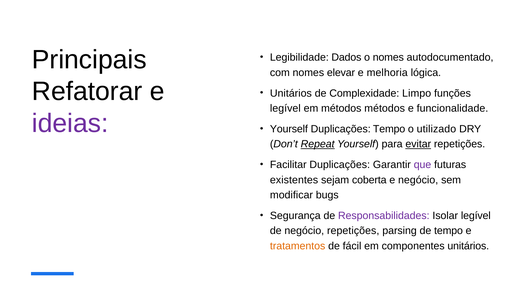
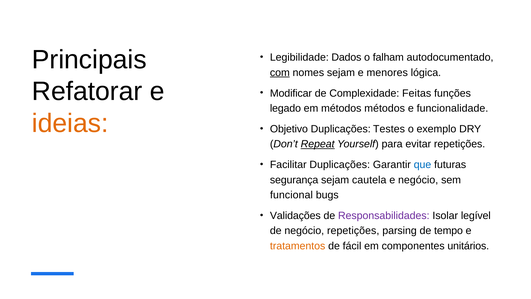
o nomes: nomes -> falham (388, 57)
com underline: none -> present (280, 72)
nomes elevar: elevar -> sejam (341, 72)
melhoria: melhoria -> menores (387, 72)
Unitários: Unitários -> Modificar (291, 93)
Limpo: Limpo -> Feitas (417, 93)
legível: legível -> legado (285, 108)
ideias colour: purple -> orange (70, 123)
Yourself: Yourself -> Objetivo (289, 129)
Duplicações Tempo: Tempo -> Testes (389, 129)
utilizado: utilizado -> exemplo (436, 129)
evitar underline: present -> none (418, 144)
que colour: purple -> blue (422, 165)
existentes: existentes -> segurança (294, 180)
coberta: coberta -> cautela (369, 180)
modificar: modificar -> funcional (291, 195)
Segurança: Segurança -> Validações (295, 215)
